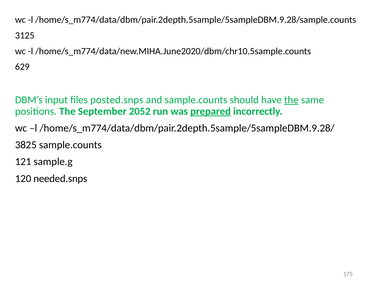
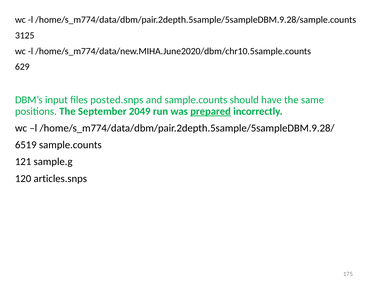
the underline: present -> none (291, 100)
2052: 2052 -> 2049 (140, 111)
3825: 3825 -> 6519 (26, 145)
needed.snps: needed.snps -> articles.snps (60, 179)
